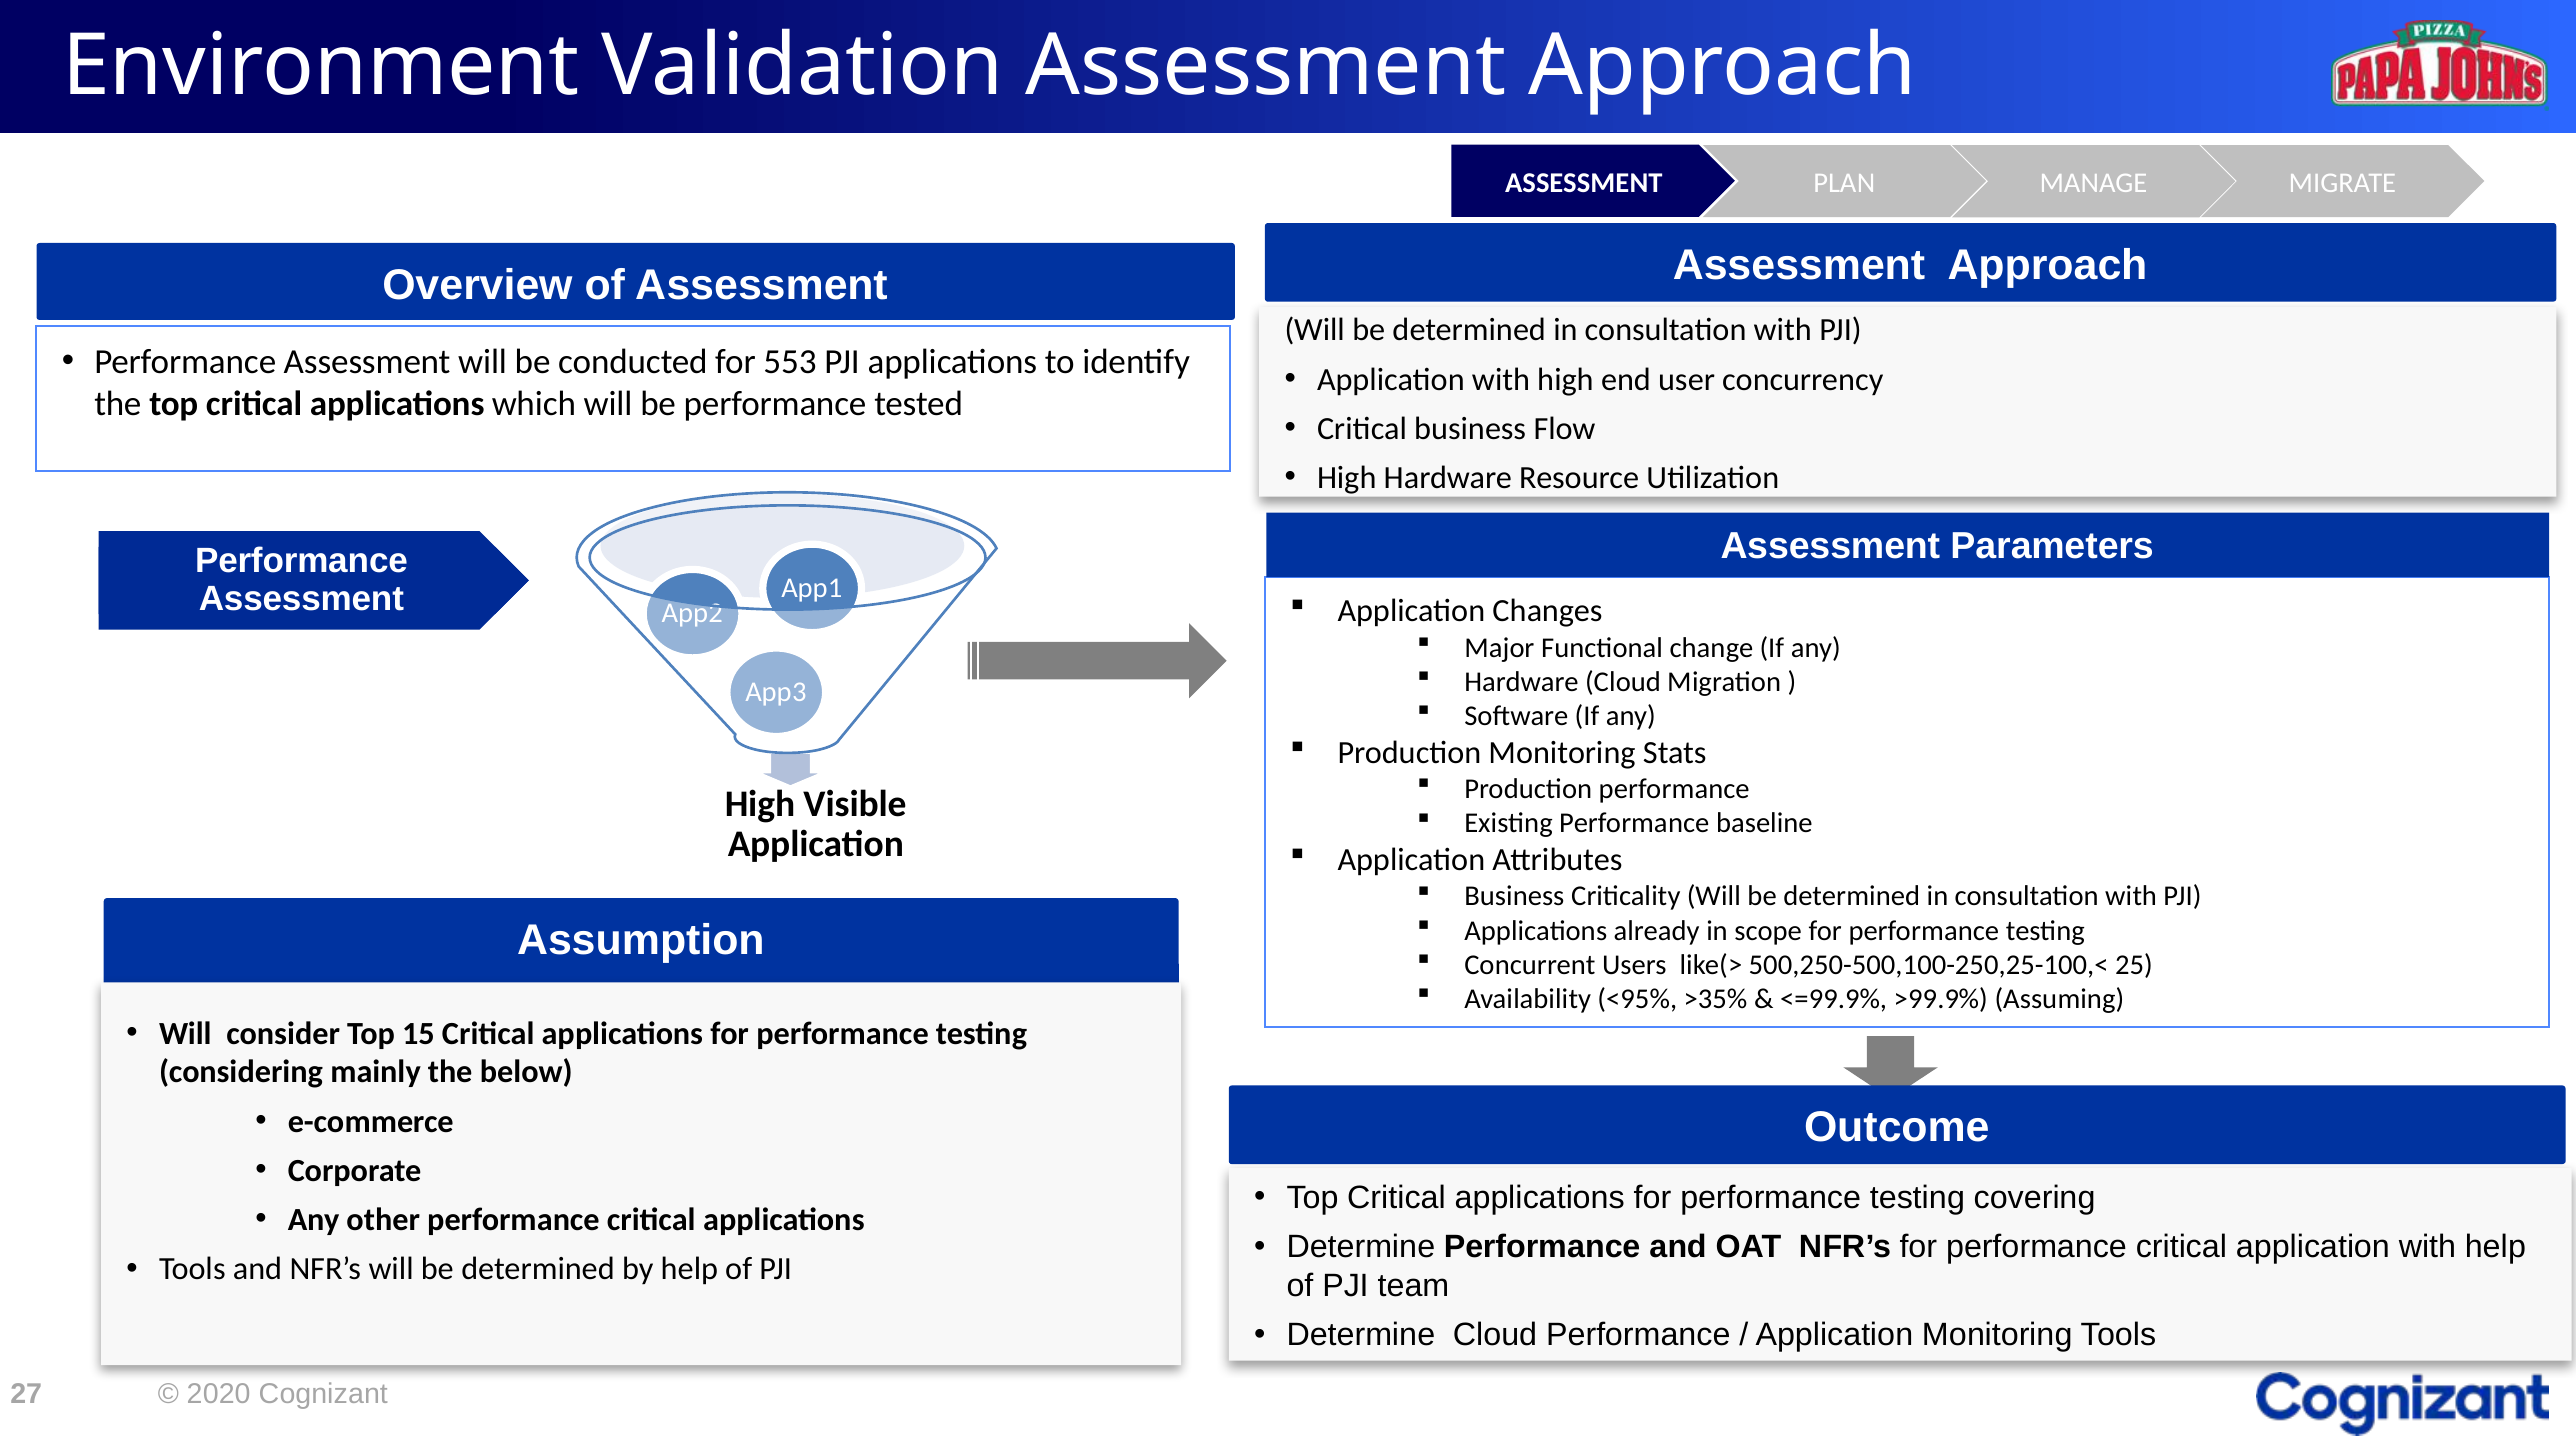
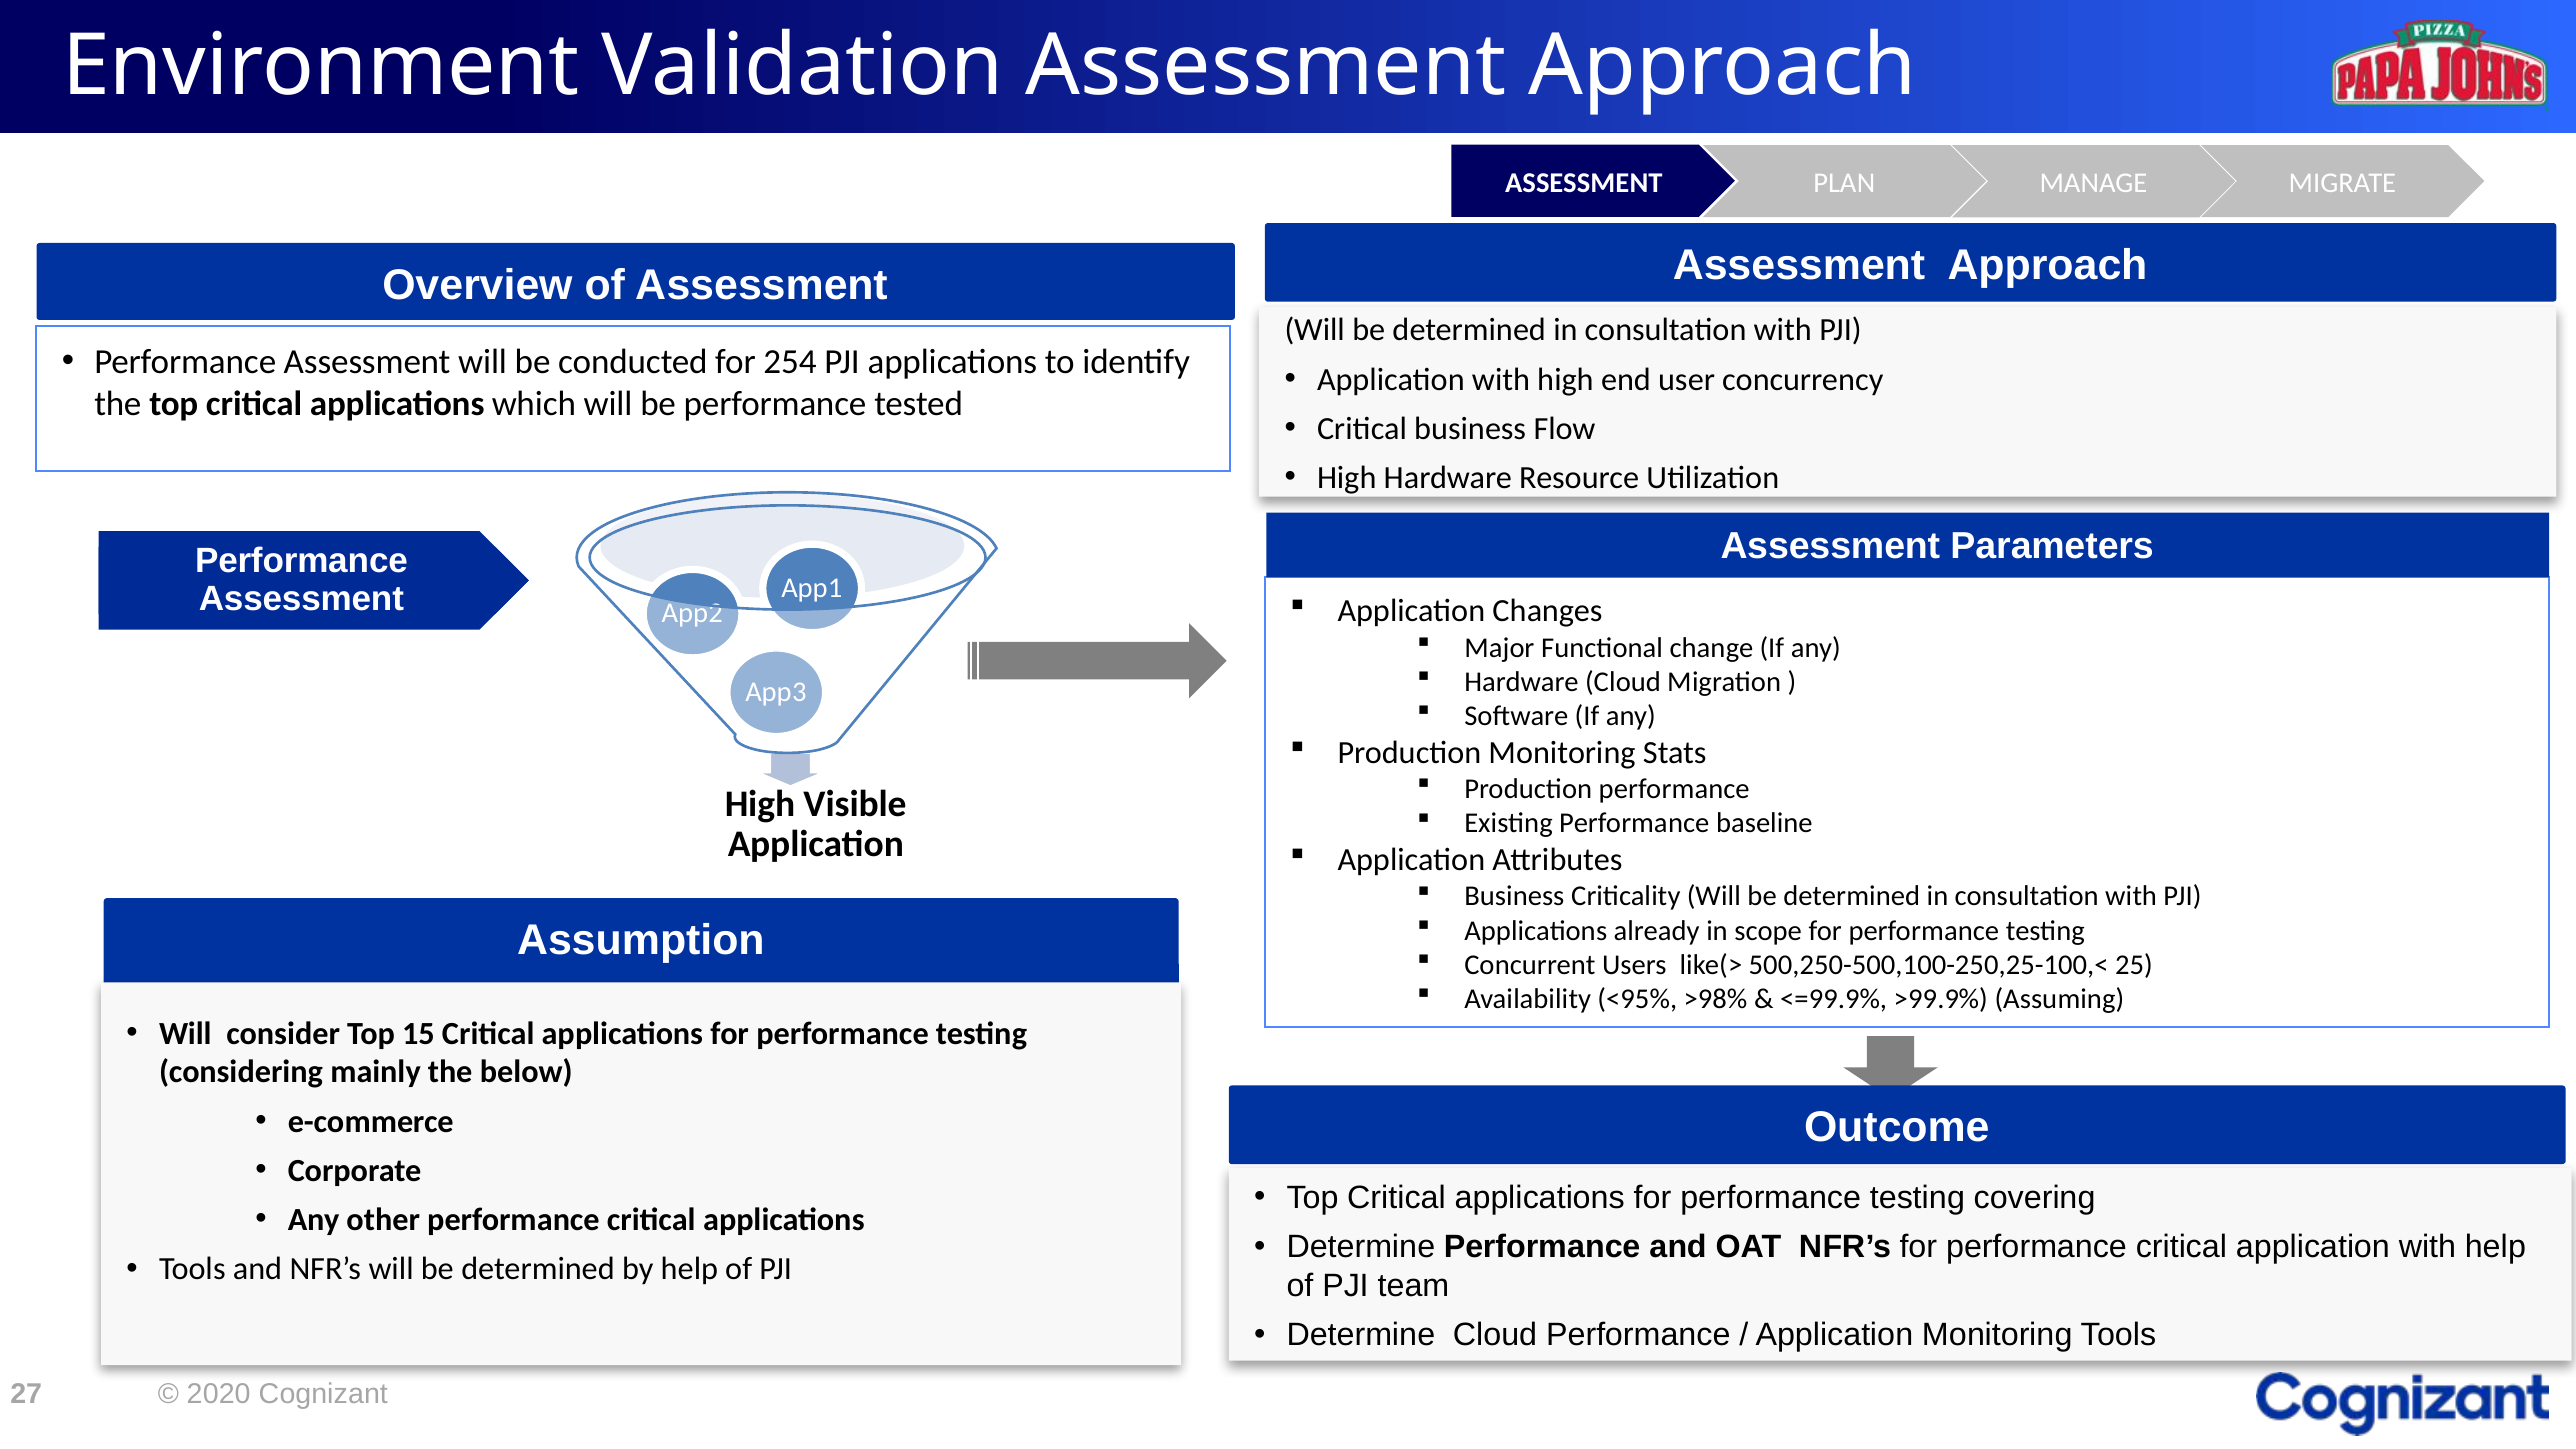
553: 553 -> 254 (790, 362)
>35%: >35% -> >98% (1716, 999)
